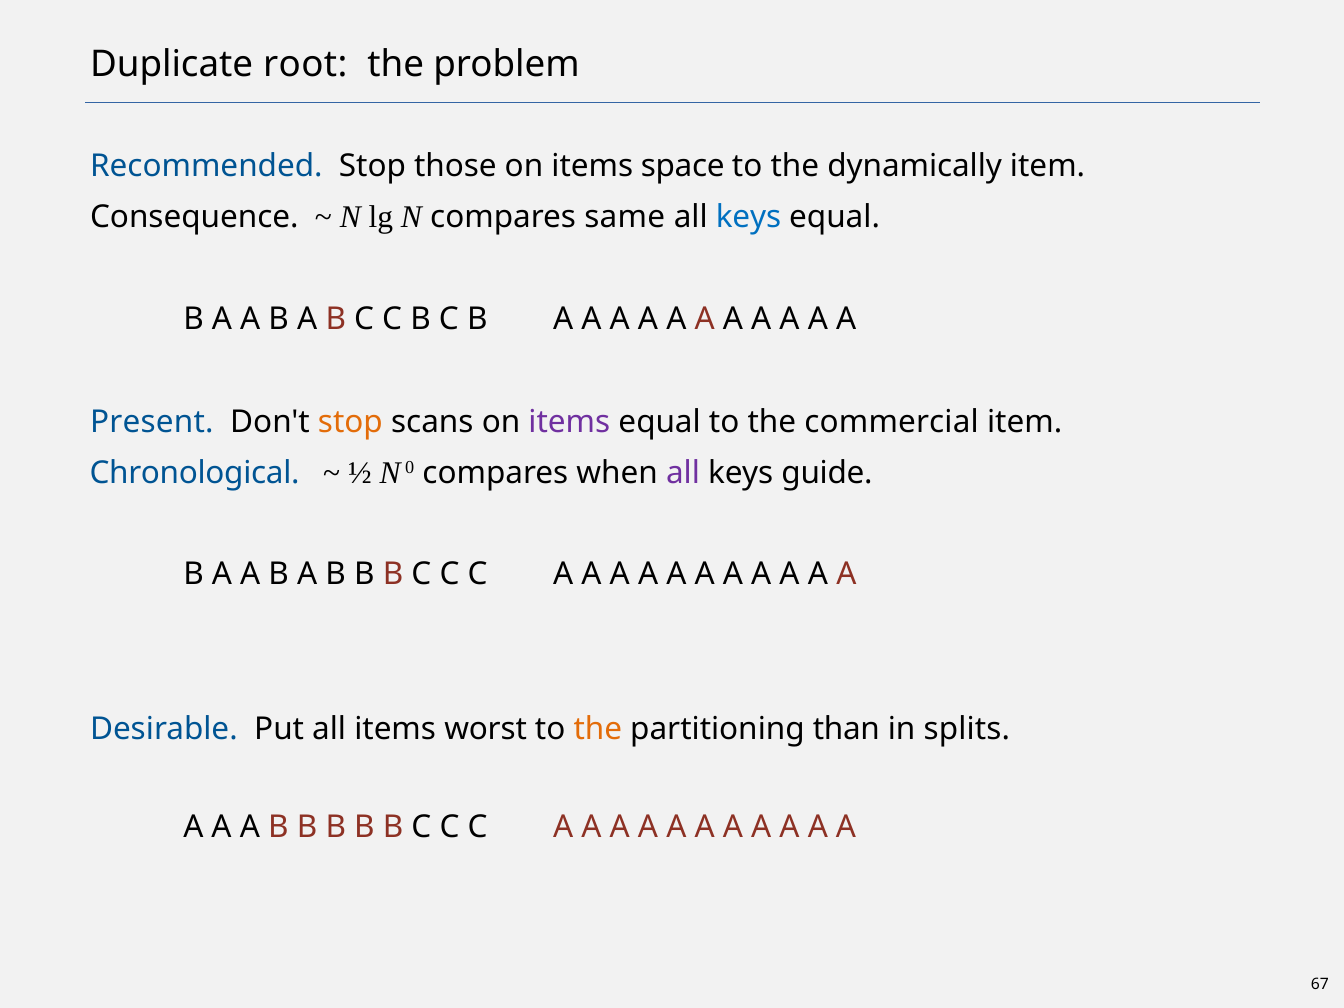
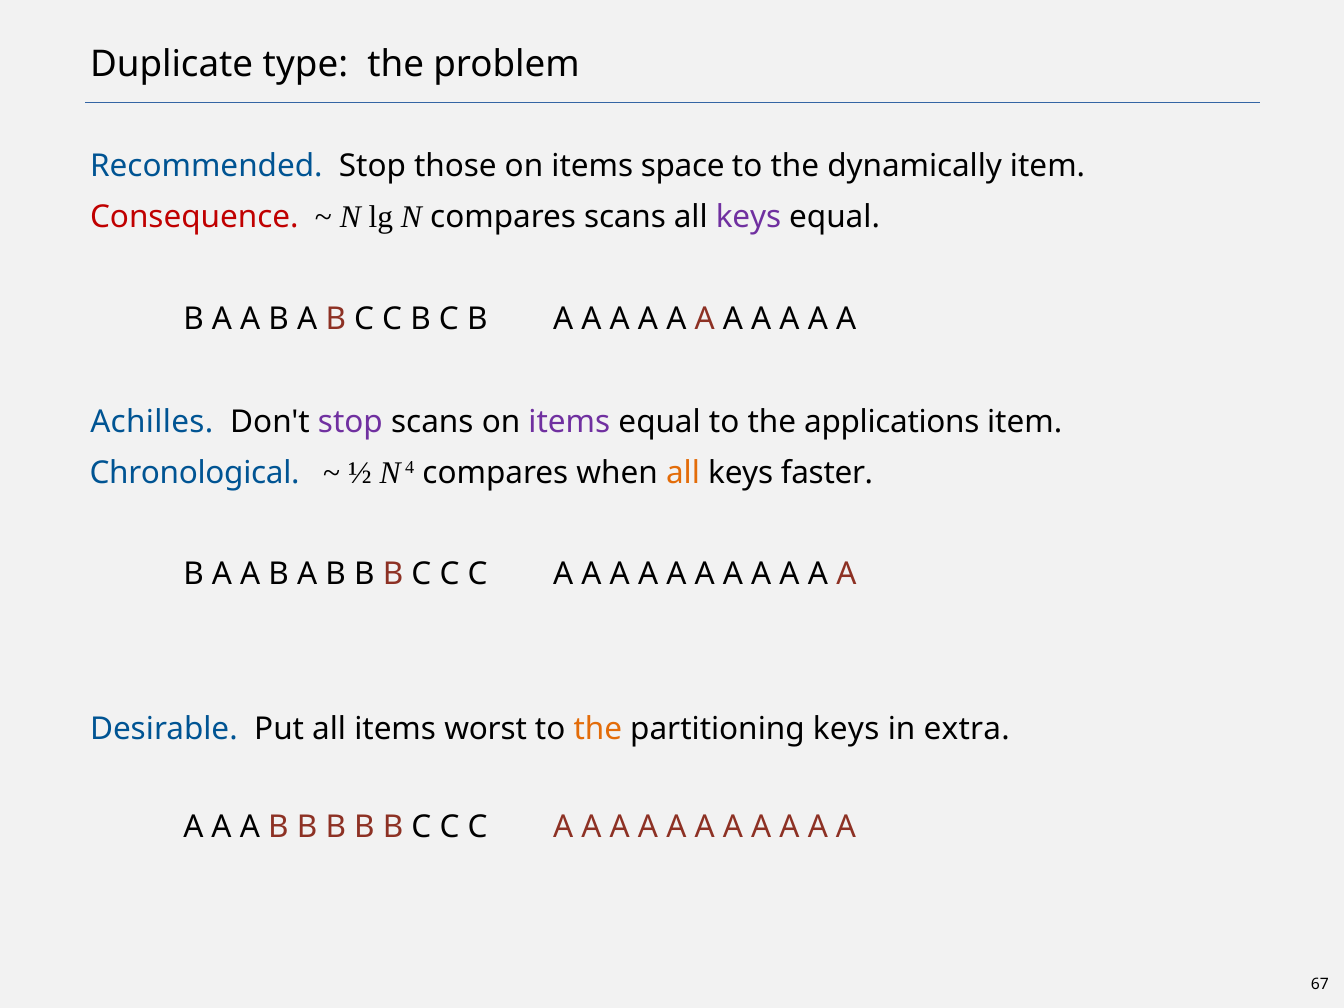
root: root -> type (305, 64)
Consequence colour: black -> red (194, 217)
compares same: same -> scans (625, 217)
keys colour: blue -> purple (748, 217)
Present: Present -> Achilles (152, 422)
stop colour: orange -> purple (350, 422)
commercial: commercial -> applications (892, 422)
0: 0 -> 4 (410, 468)
all colour: purple -> orange (683, 473)
guide: guide -> faster (827, 473)
partitioning than: than -> keys (846, 729)
splits: splits -> extra (967, 729)
